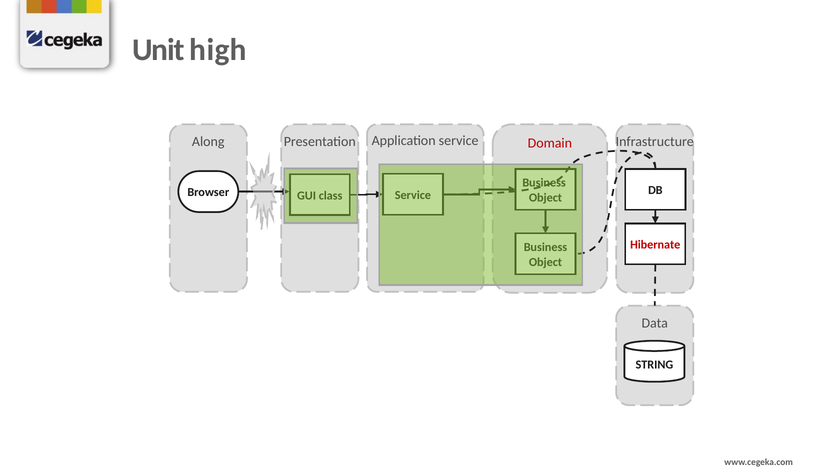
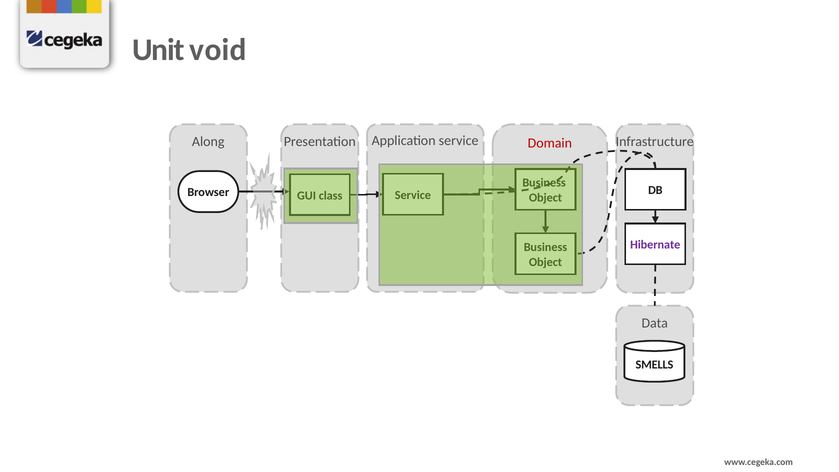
high: high -> void (218, 50)
Hibernate colour: red -> purple (655, 245)
STRING: STRING -> SMELLS (654, 365)
